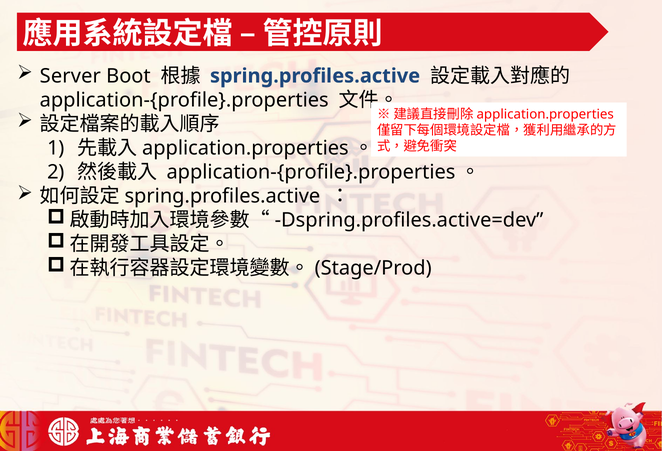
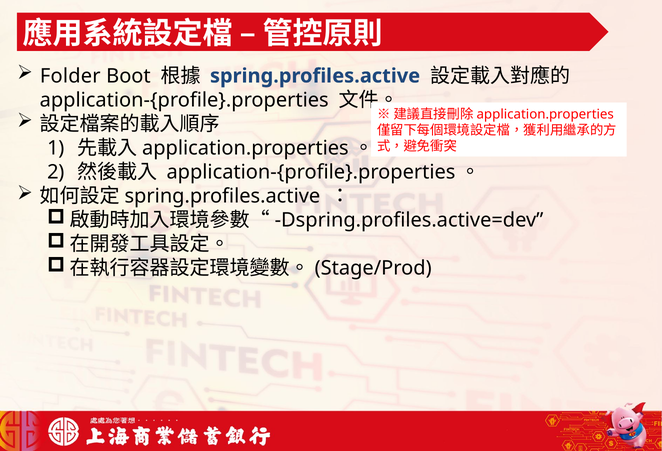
Server: Server -> Folder (70, 76)
